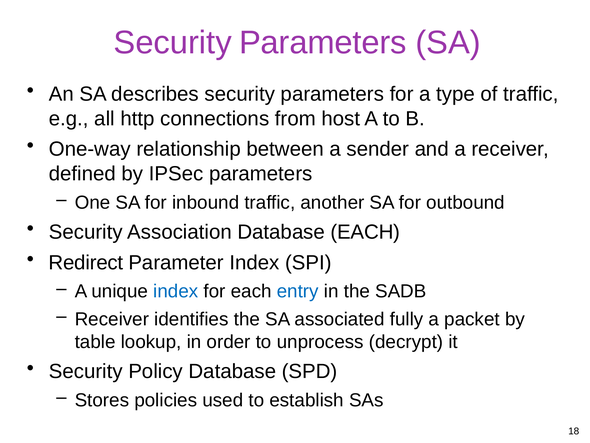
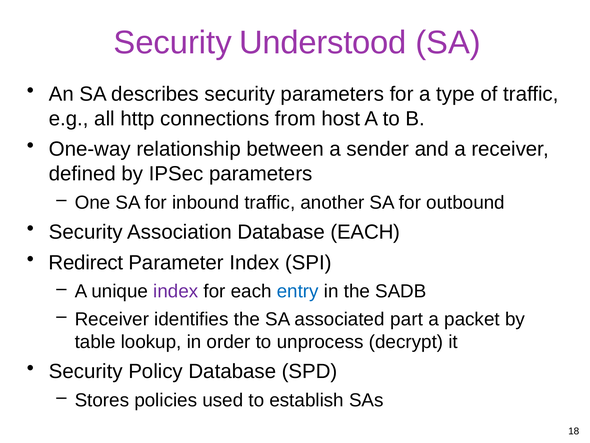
Parameters: Parameters -> Understood (323, 42)
index colour: blue -> purple (176, 291)
fully: fully -> part (407, 319)
